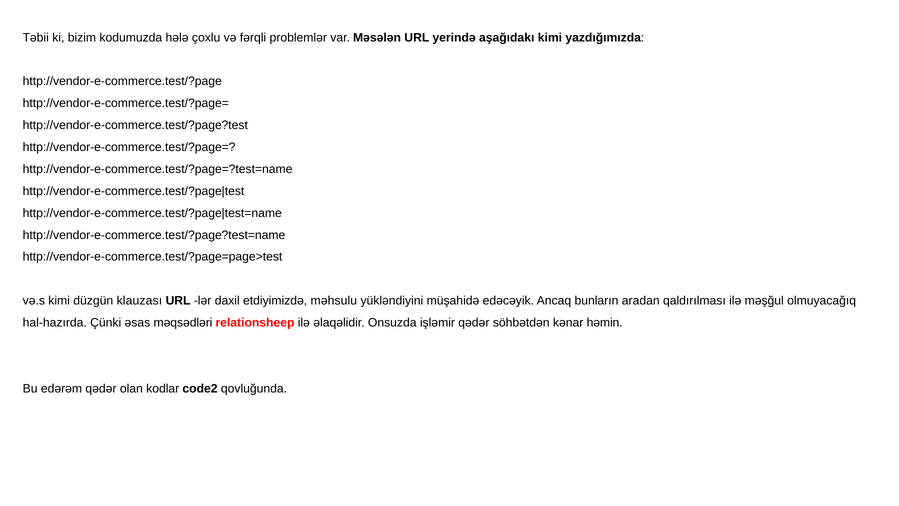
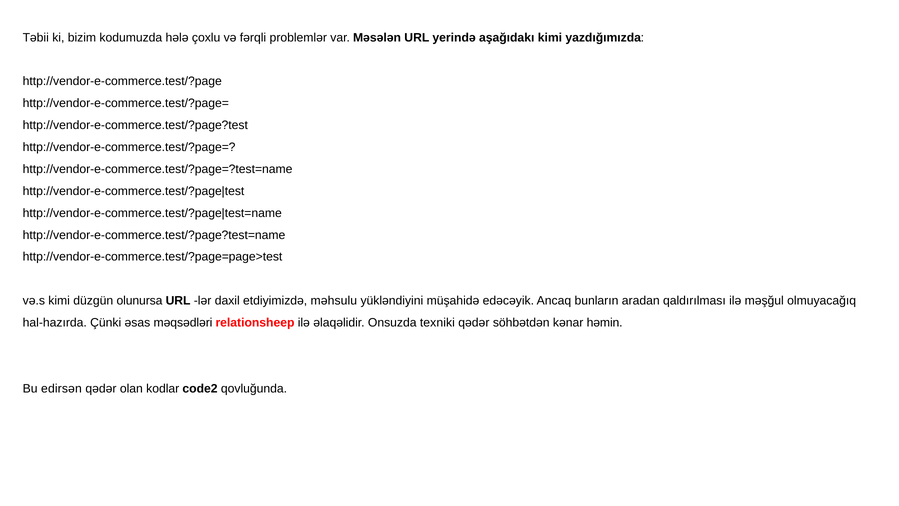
klauzası: klauzası -> olunursa (140, 301)
işləmir: işləmir -> texniki (437, 323)
edərəm: edərəm -> edirsən (61, 388)
